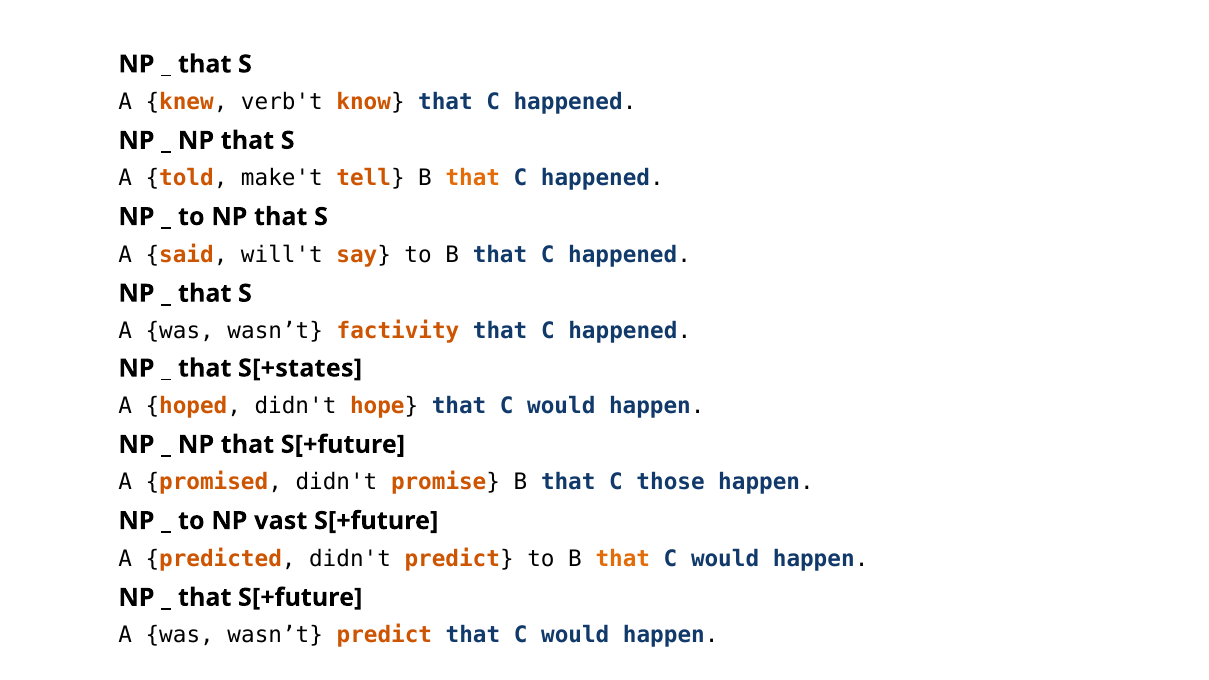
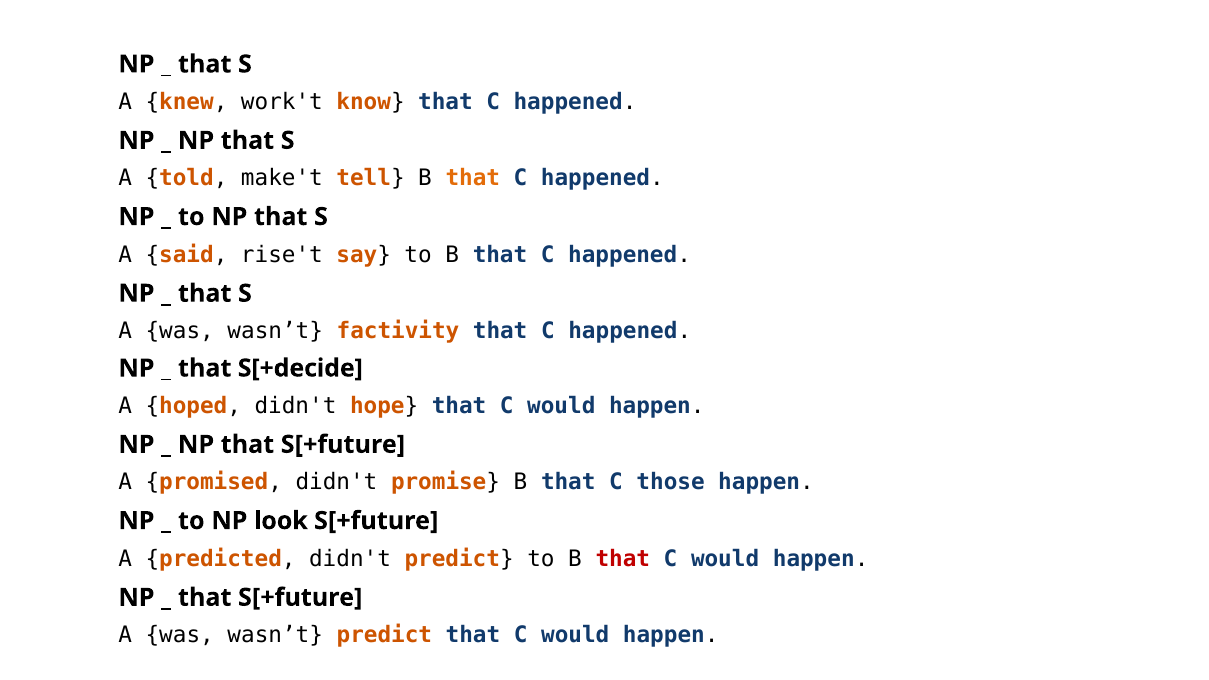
verb't: verb't -> work't (282, 102)
will't: will't -> rise't (282, 255)
S[+states: S[+states -> S[+decide (300, 368)
vast: vast -> look (281, 521)
that colour: orange -> red (623, 559)
